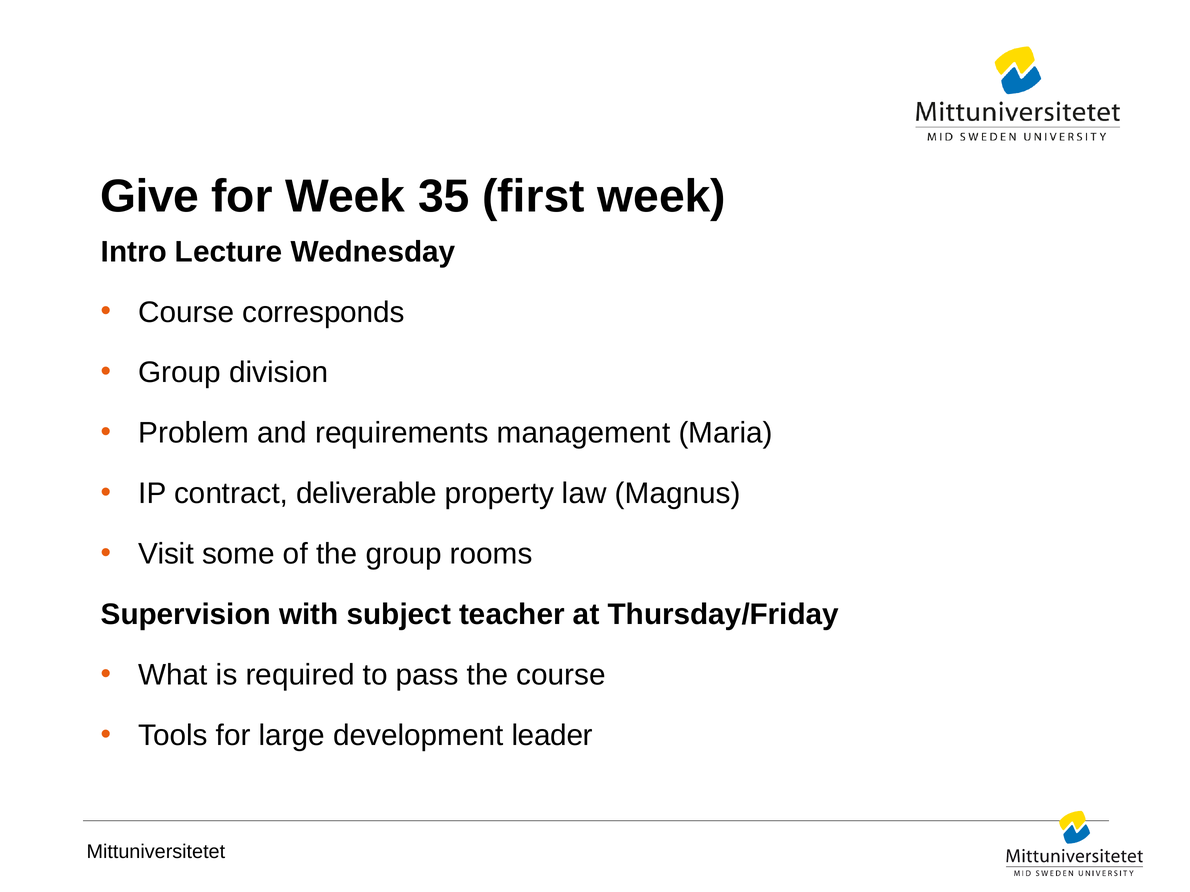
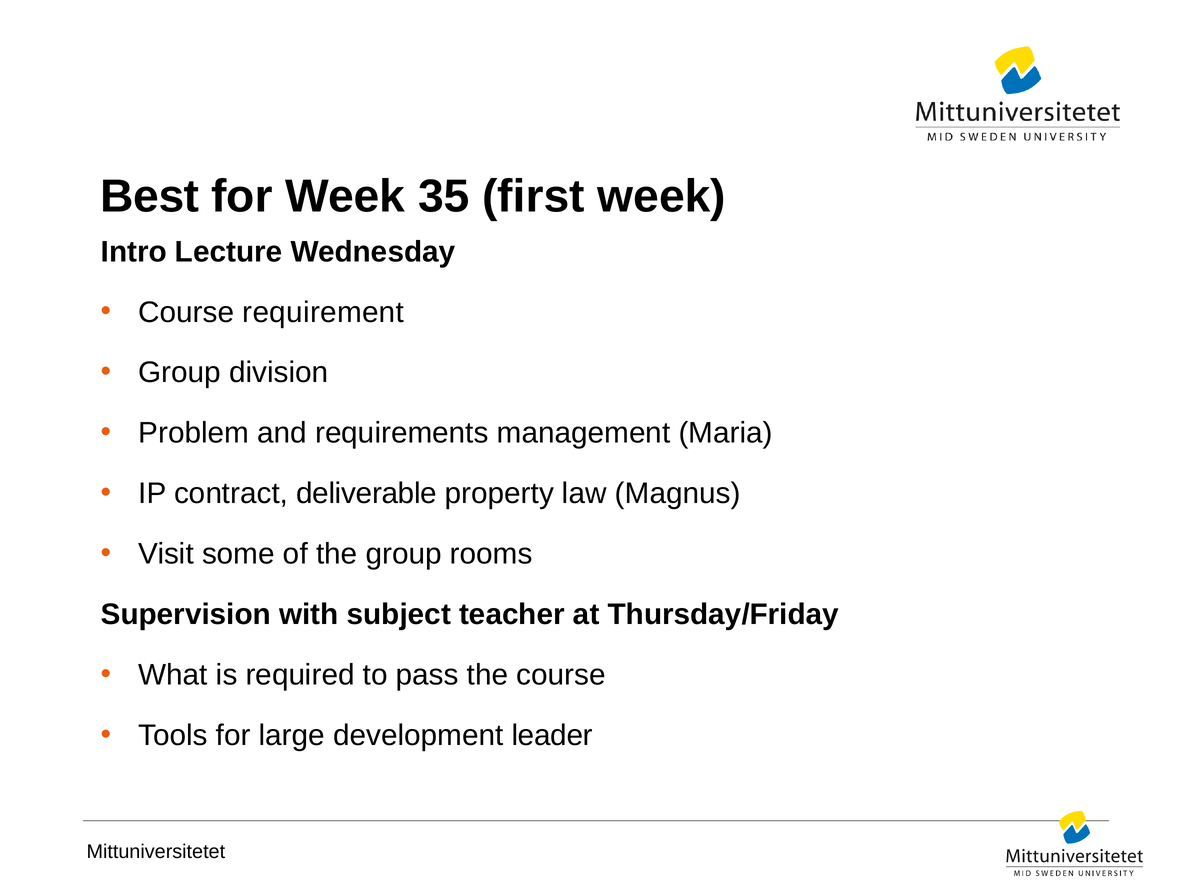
Give: Give -> Best (150, 197)
corresponds: corresponds -> requirement (323, 312)
